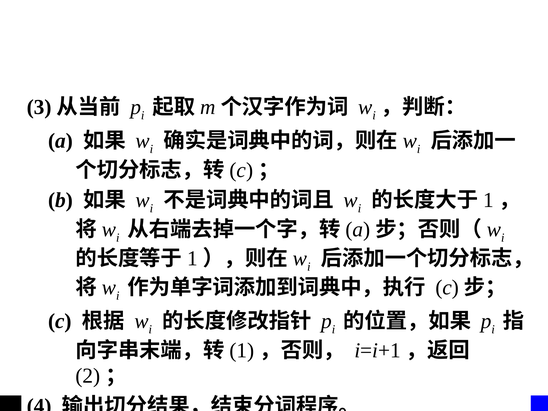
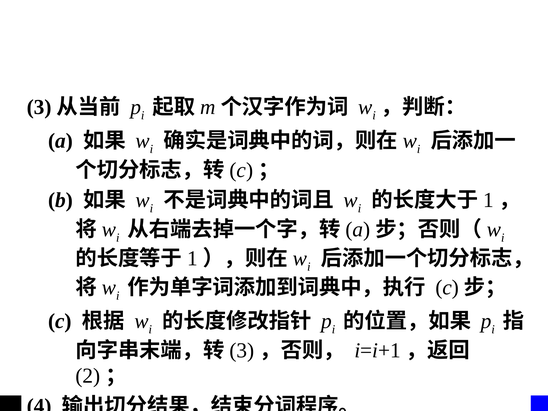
1: 1 -> 3 (242, 350)
